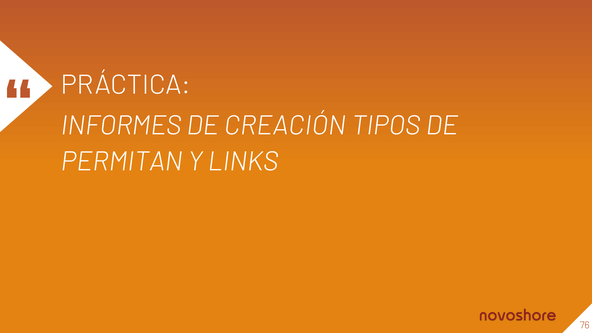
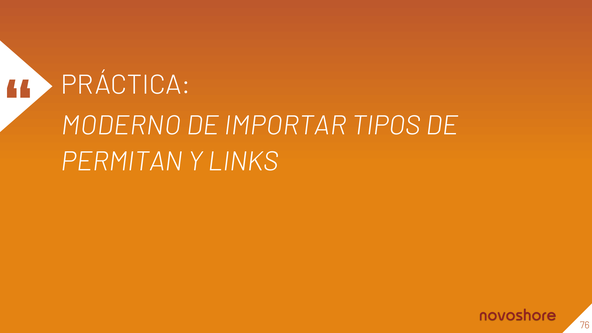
INFORMES: INFORMES -> MODERNO (121, 126)
CREACIÓN: CREACIÓN -> IMPORTAR (285, 126)
